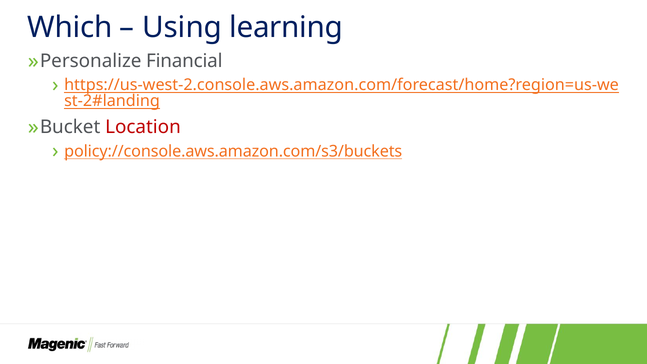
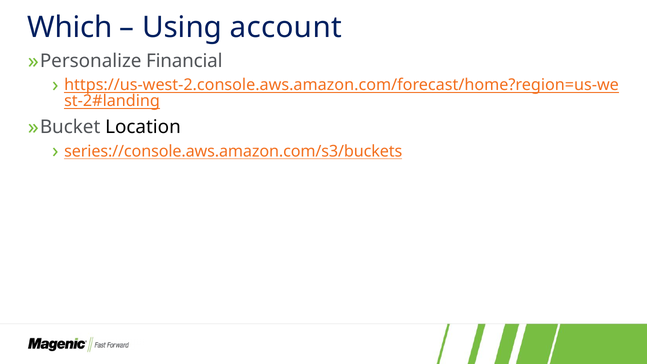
learning: learning -> account (286, 27)
Location colour: red -> black (143, 127)
policy://console.aws.amazon.com/s3/buckets: policy://console.aws.amazon.com/s3/buckets -> series://console.aws.amazon.com/s3/buckets (233, 151)
